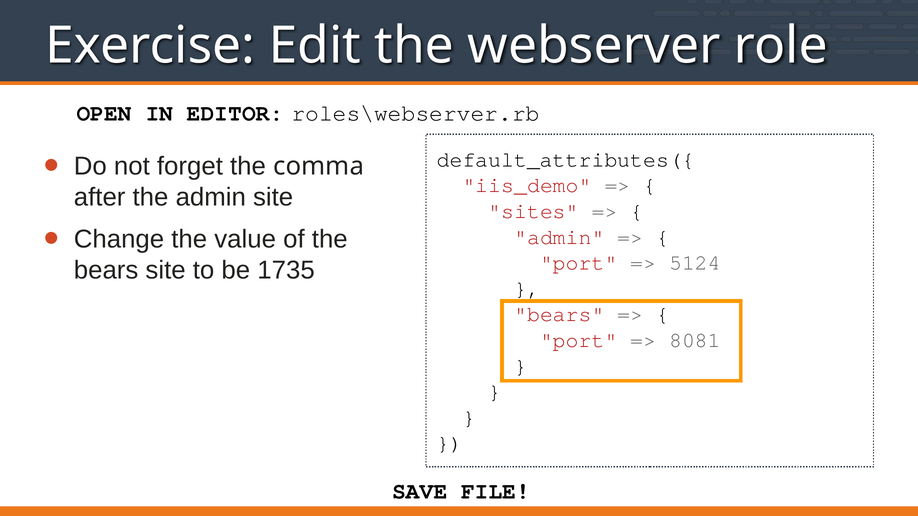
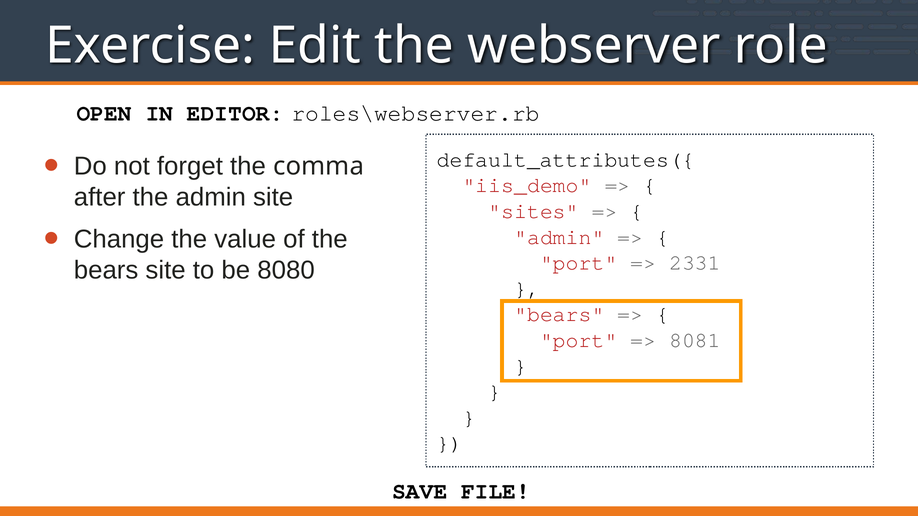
5124: 5124 -> 2331 (695, 263)
1735: 1735 -> 8080 (286, 270)
